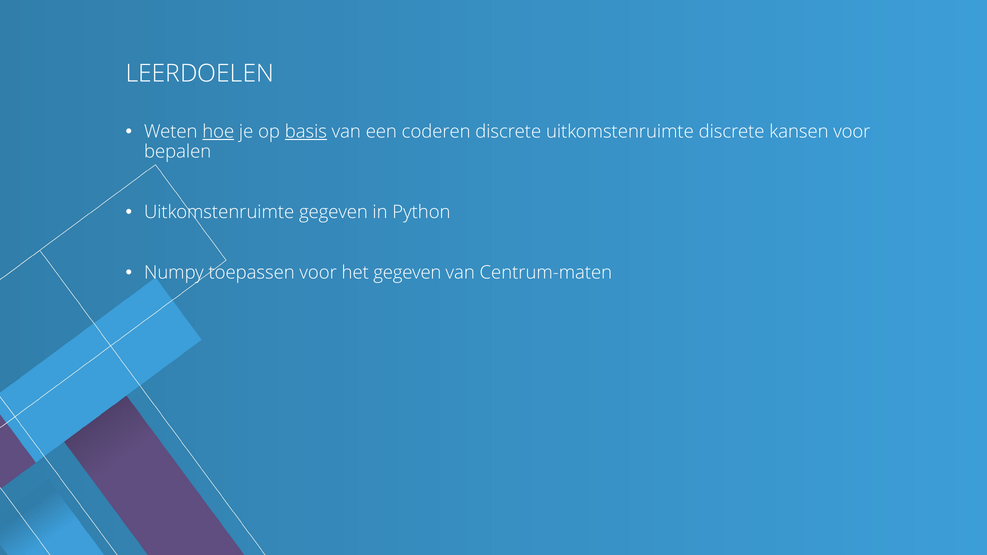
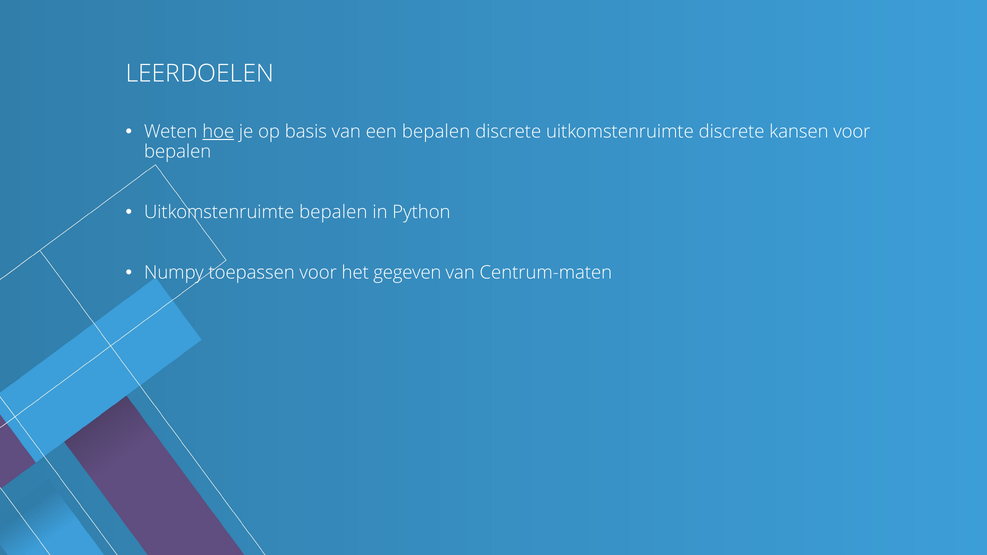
basis underline: present -> none (306, 132)
een coderen: coderen -> bepalen (436, 132)
Uitkomstenruimte gegeven: gegeven -> bepalen (333, 212)
